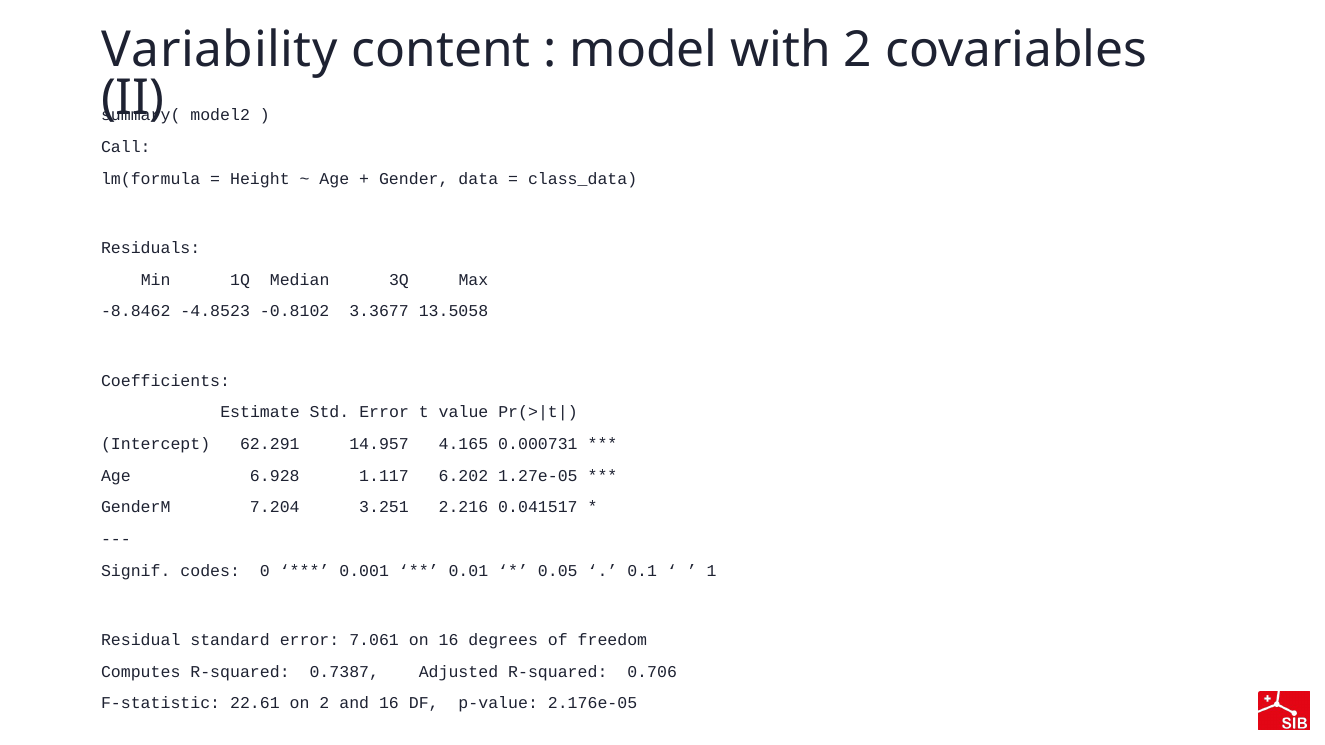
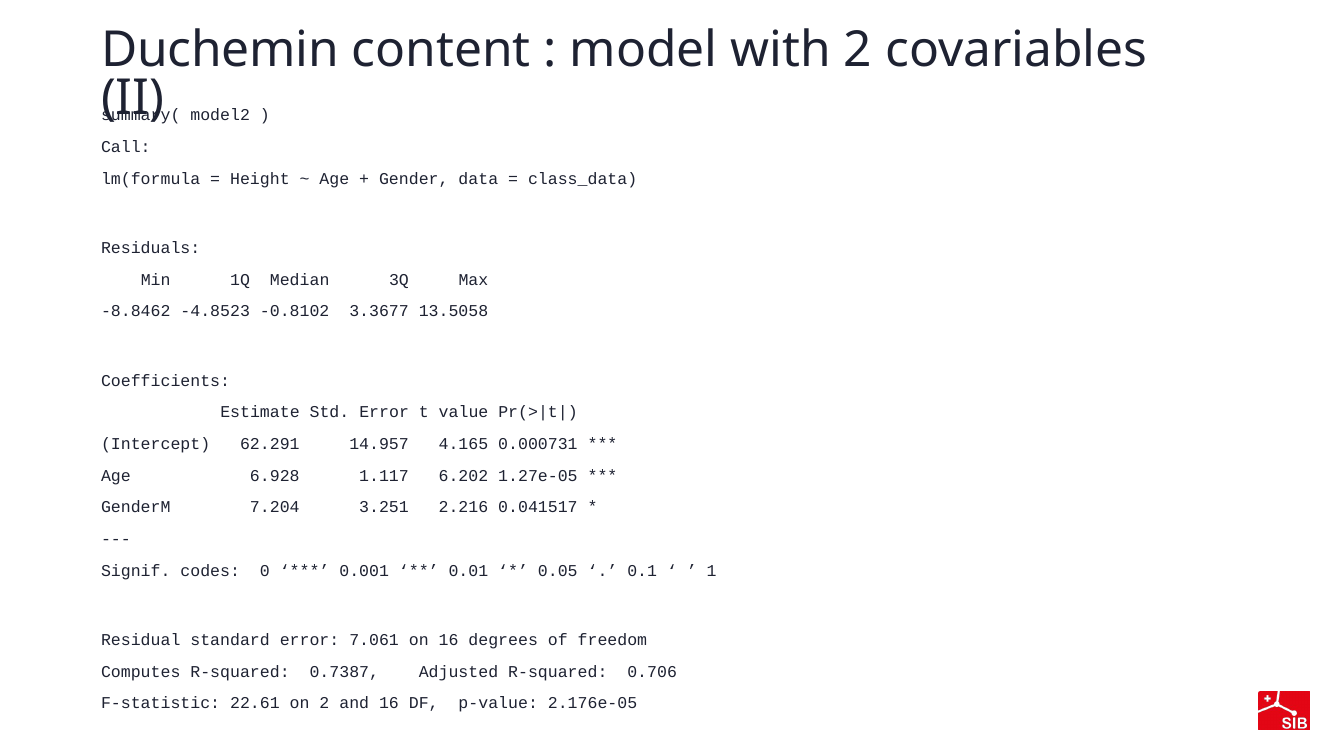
Variability: Variability -> Duchemin (220, 50)
